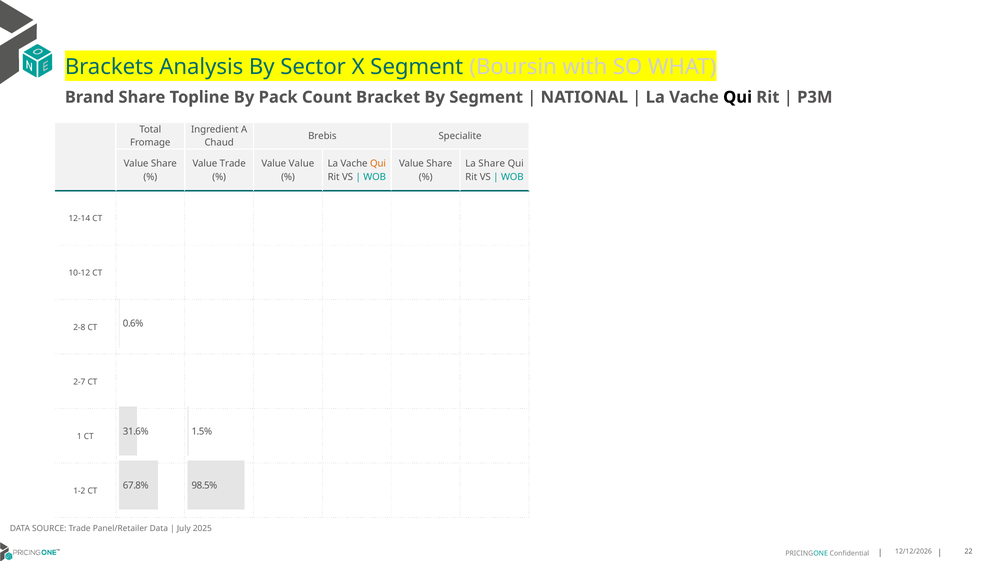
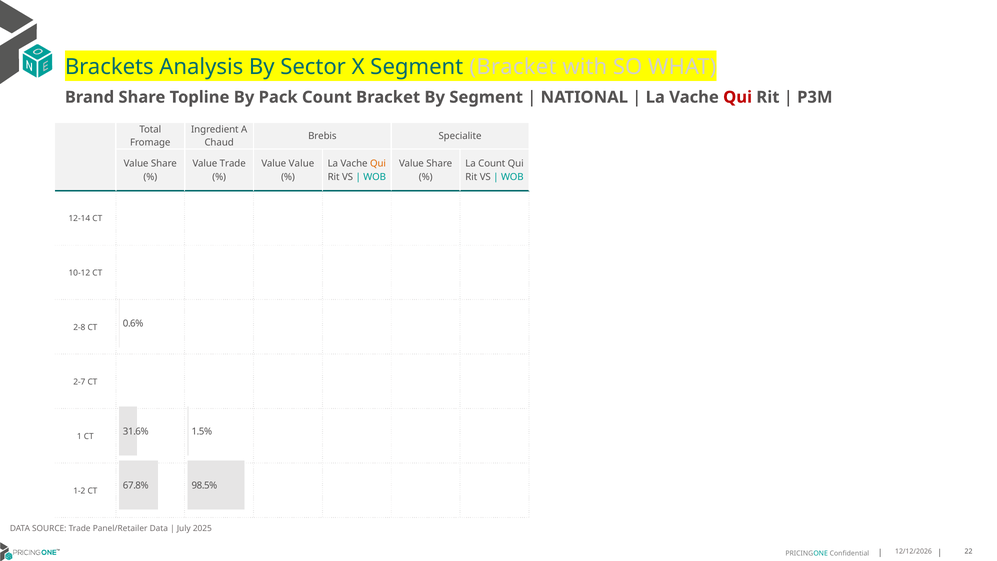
Segment Boursin: Boursin -> Bracket (513, 67)
Qui colour: black -> red (738, 97)
La Share: Share -> Count (492, 164)
